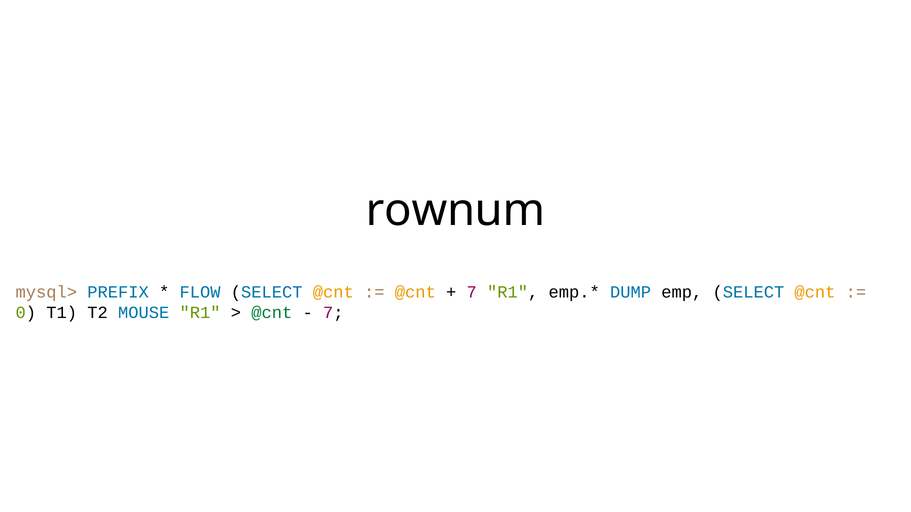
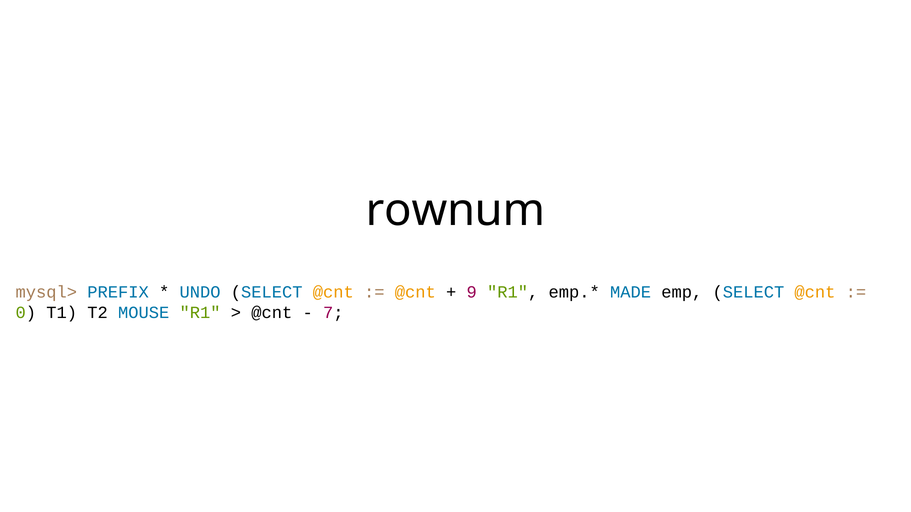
FLOW: FLOW -> UNDO (200, 293)
7: 7 -> 9 (472, 293)
DUMP: DUMP -> MADE (631, 293)
@cnt colour: green -> black (272, 313)
